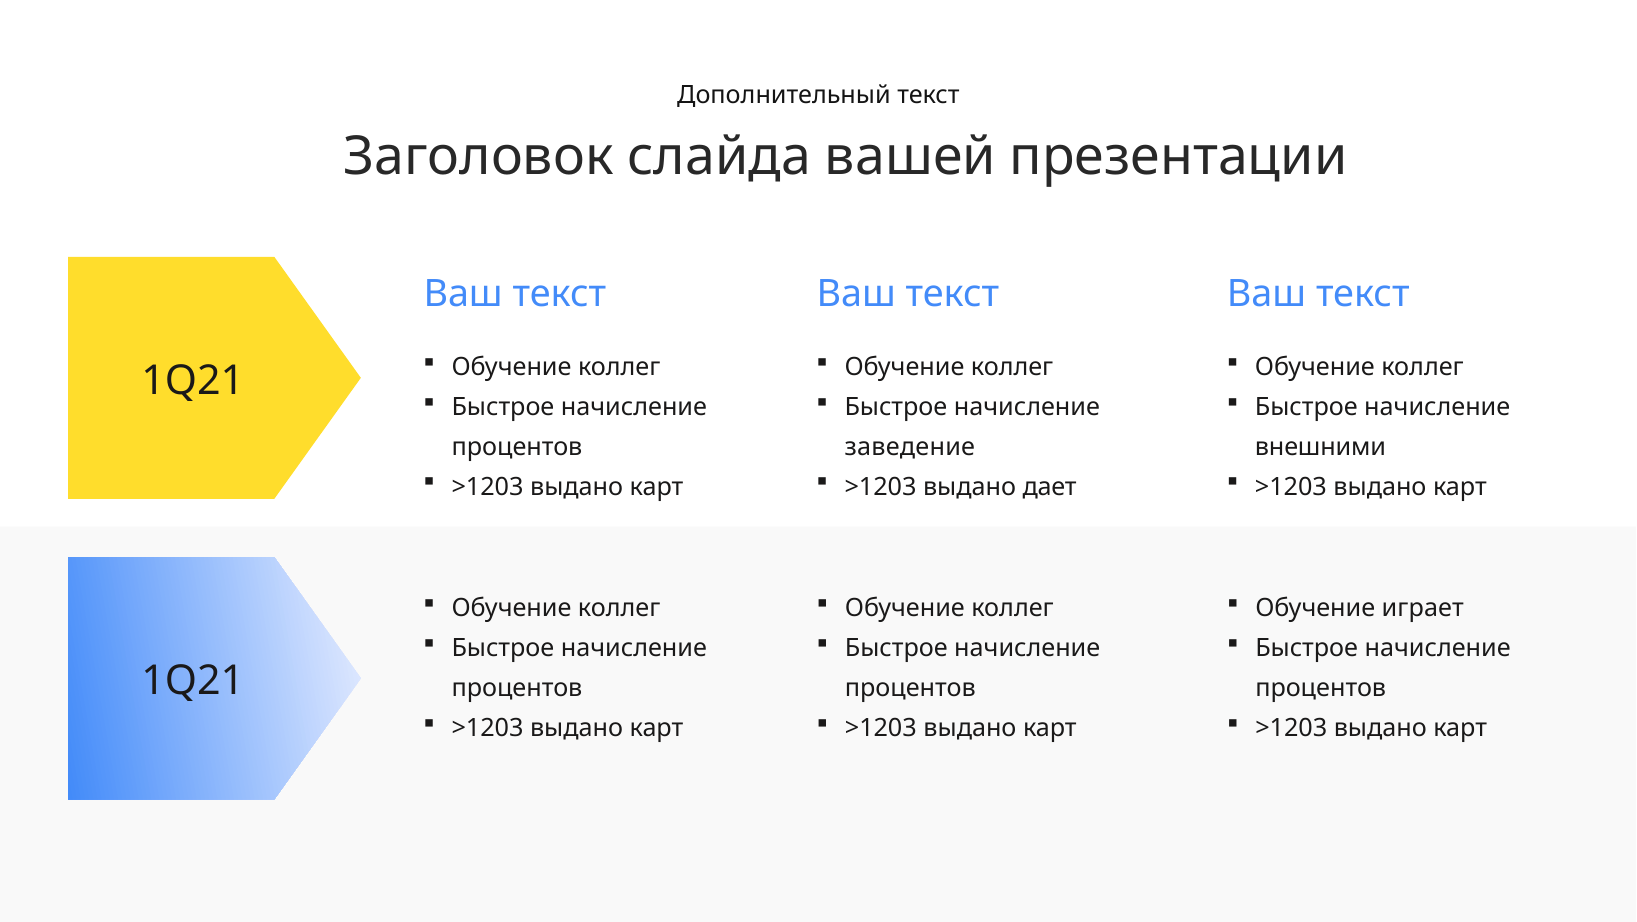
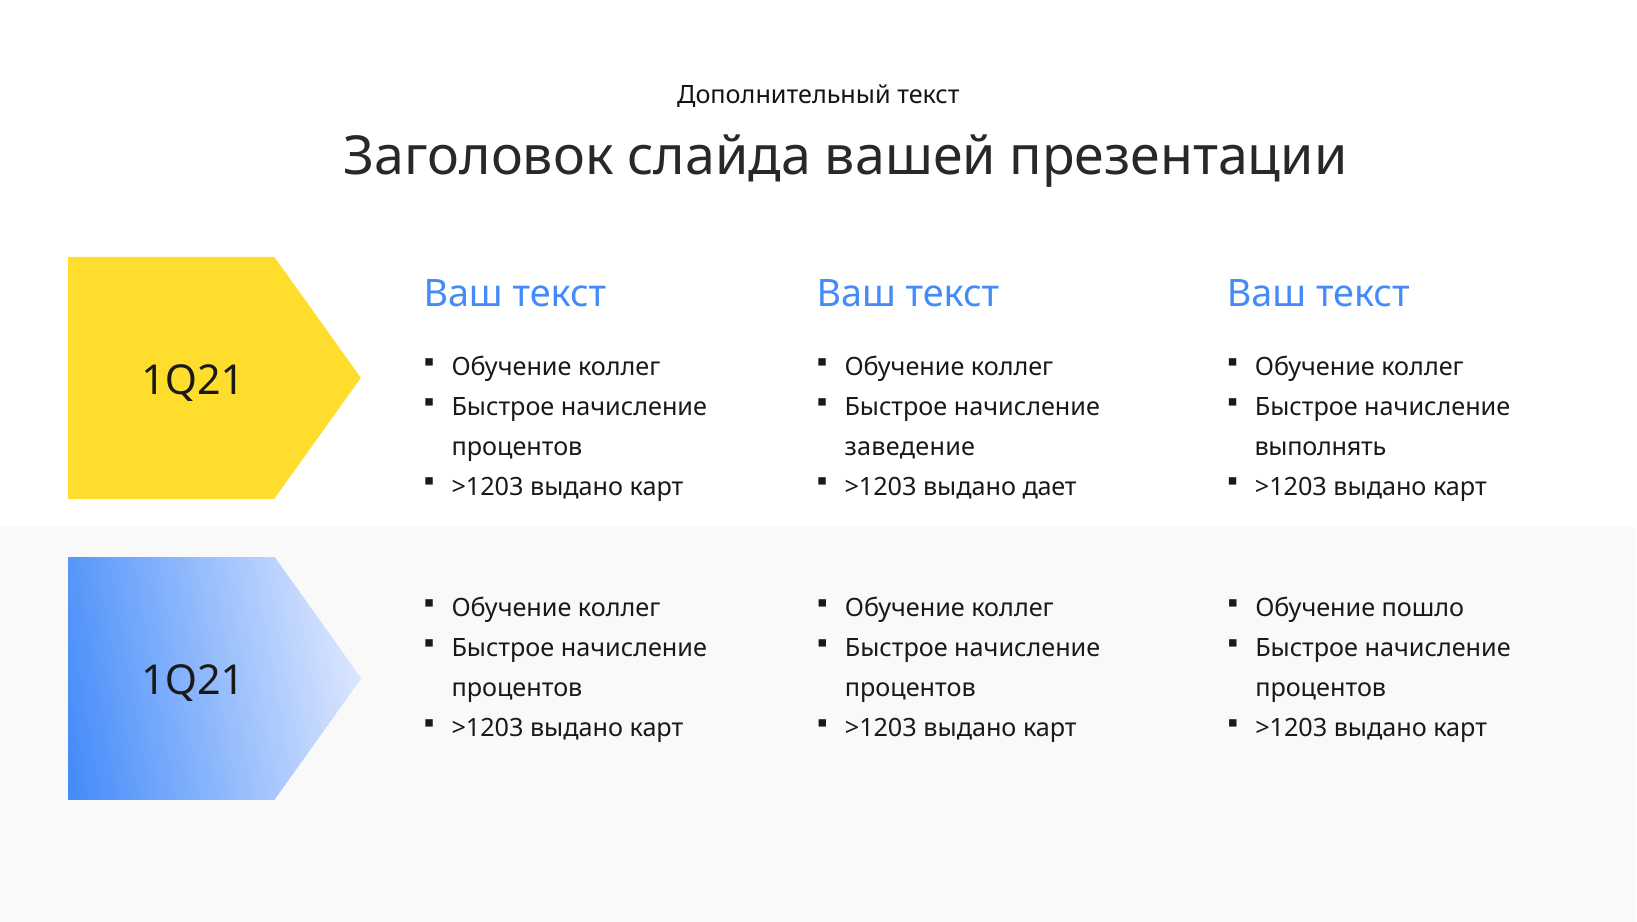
внешними: внешними -> выполнять (1320, 447)
играет: играет -> пошло (1423, 609)
